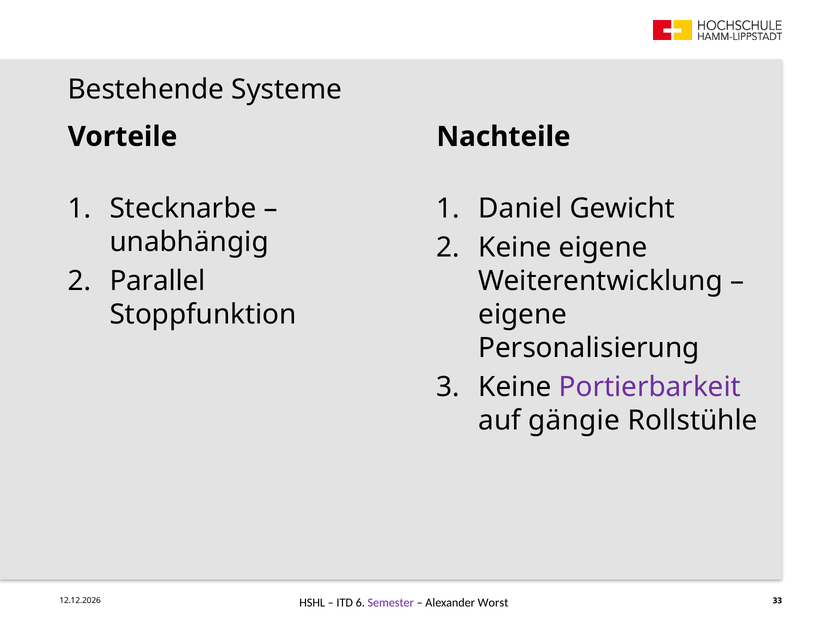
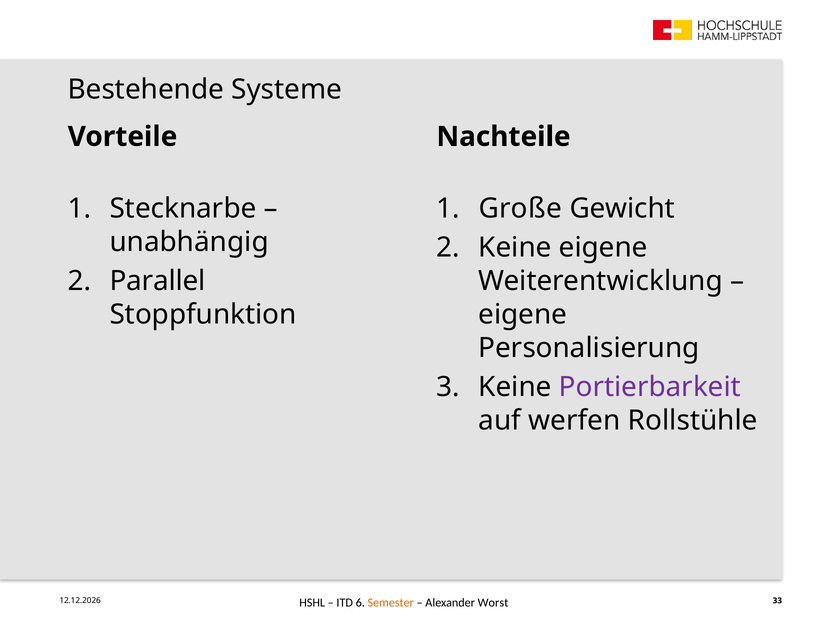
Daniel: Daniel -> Große (520, 208)
gängie: gängie -> werfen (574, 420)
Semester colour: purple -> orange (391, 602)
